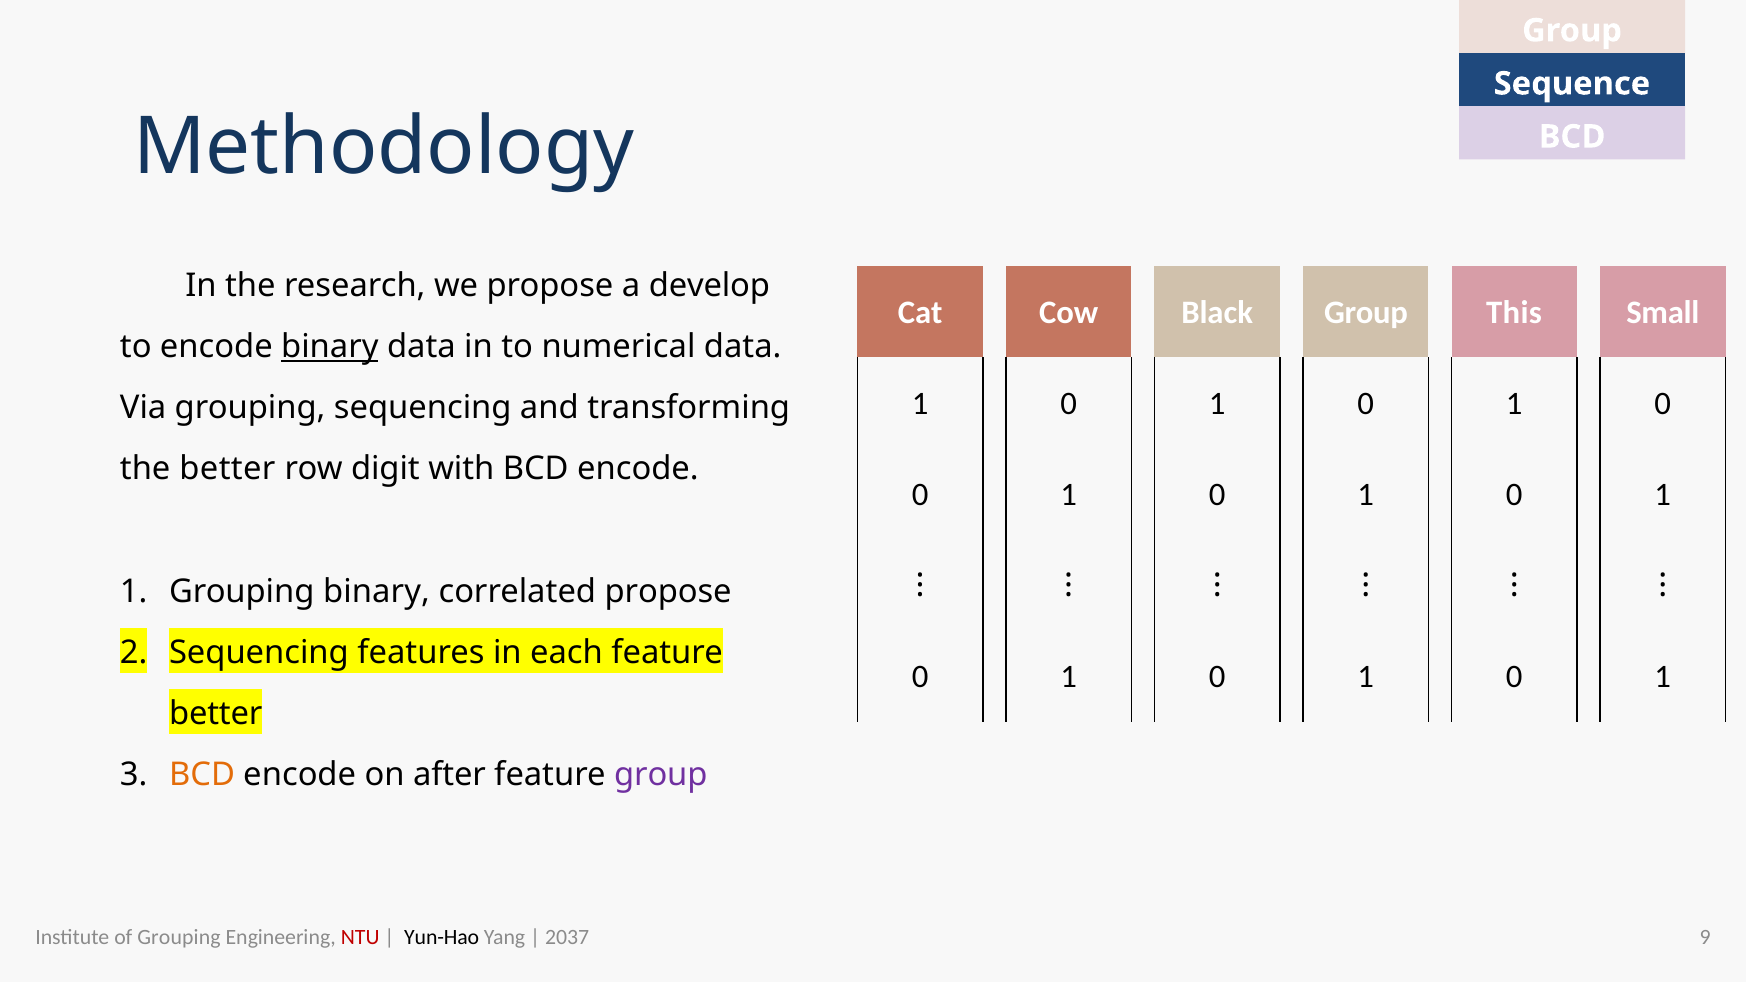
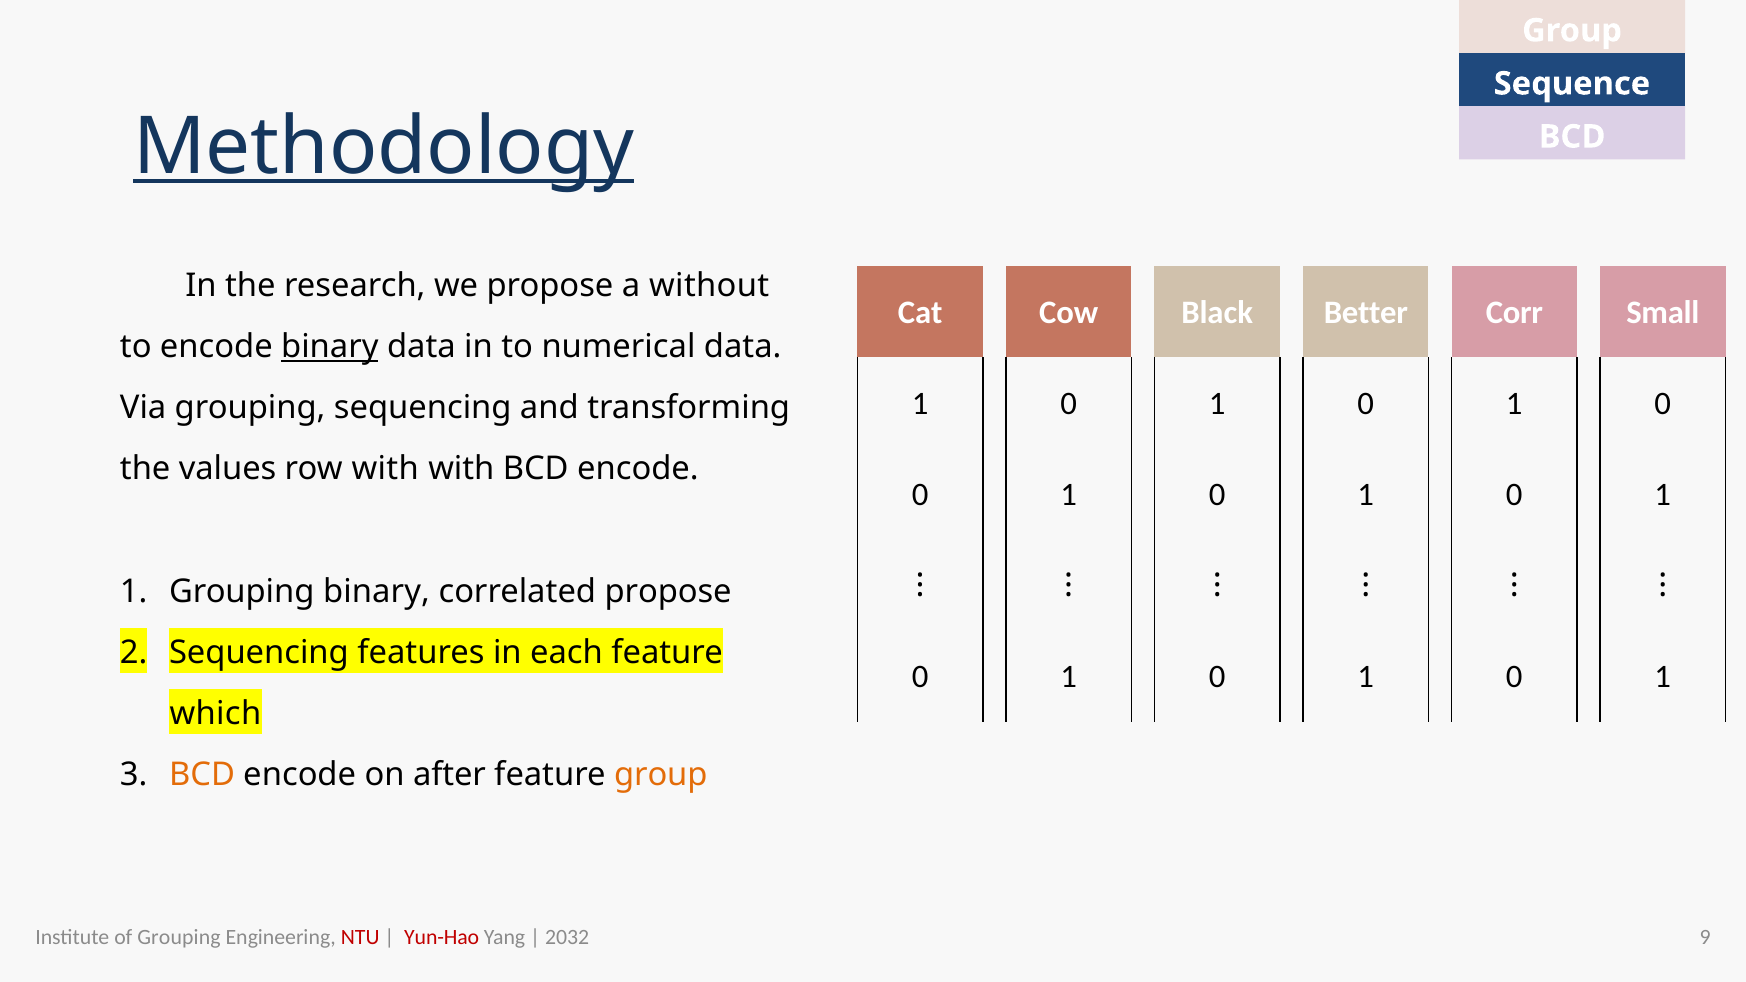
Methodology underline: none -> present (384, 147)
develop: develop -> without (709, 286)
Group: Group -> Better (1366, 312)
This: This -> Corr (1514, 312)
the better: better -> values (228, 469)
row digit: digit -> with (385, 469)
better: better -> which (215, 713)
group colour: purple -> orange (661, 775)
Yun-Hao colour: black -> red (442, 938)
2037: 2037 -> 2032 (567, 938)
